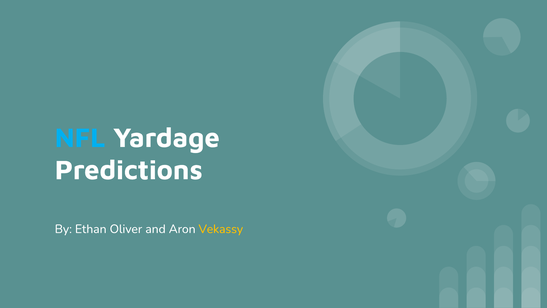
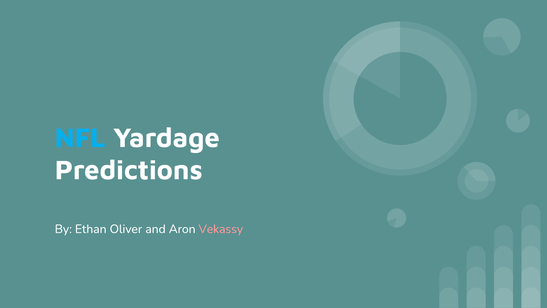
Vekassy colour: yellow -> pink (221, 229)
